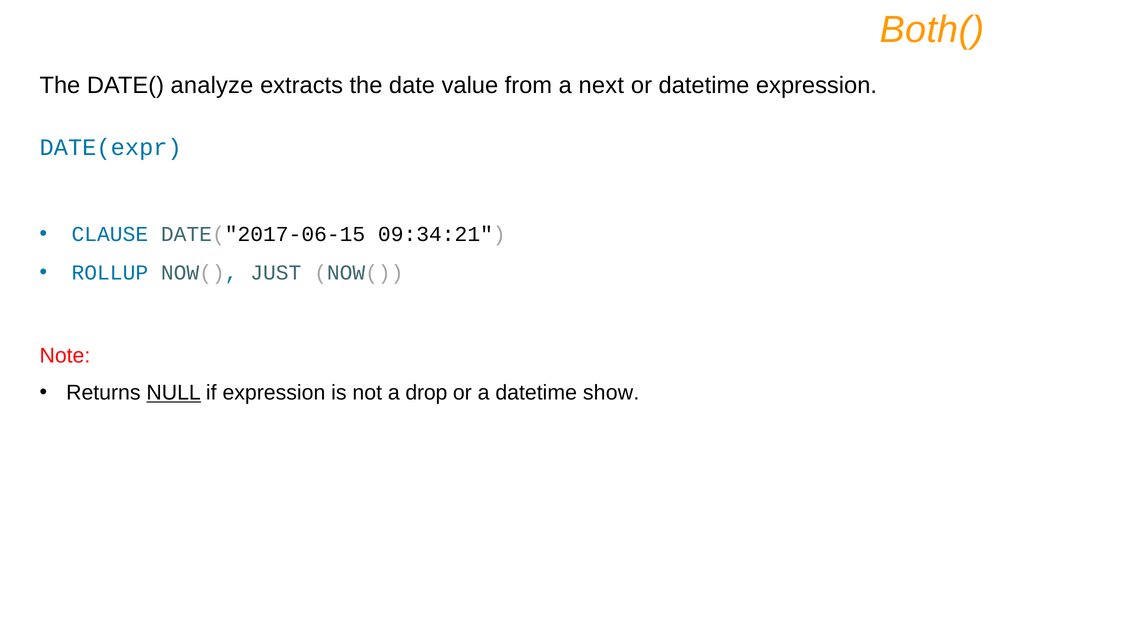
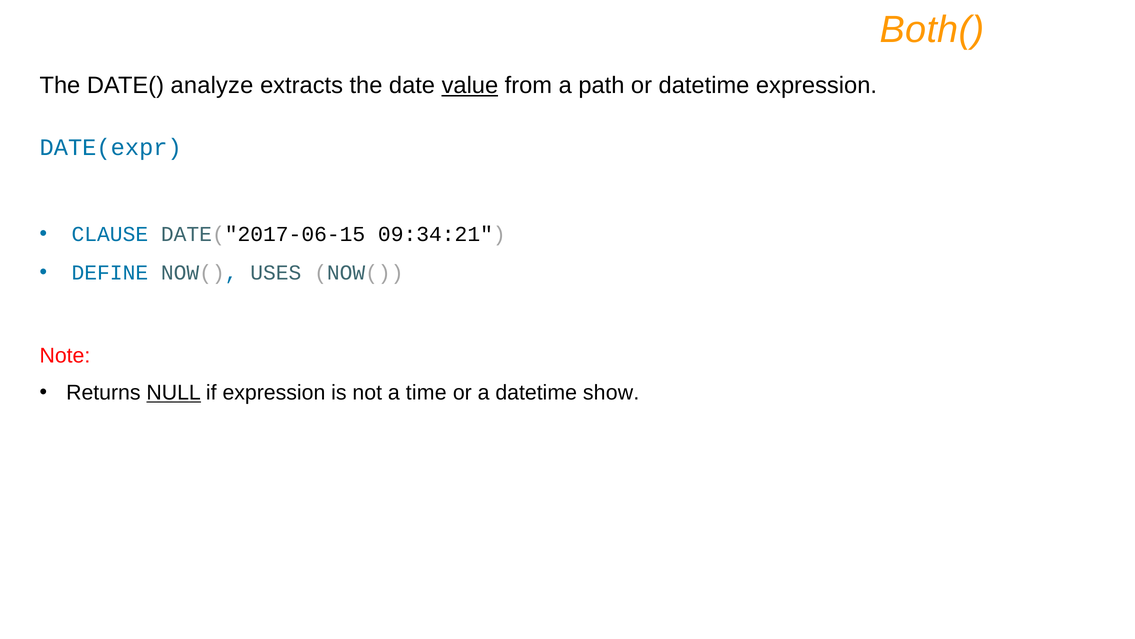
value underline: none -> present (470, 85)
next: next -> path (601, 85)
ROLLUP: ROLLUP -> DEFINE (110, 272)
JUST: JUST -> USES (276, 272)
drop: drop -> time (426, 392)
